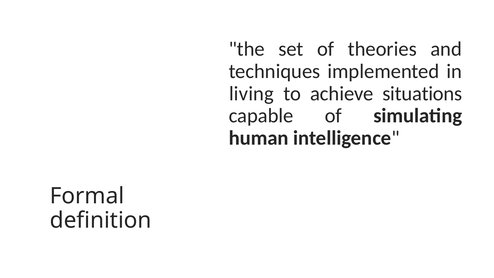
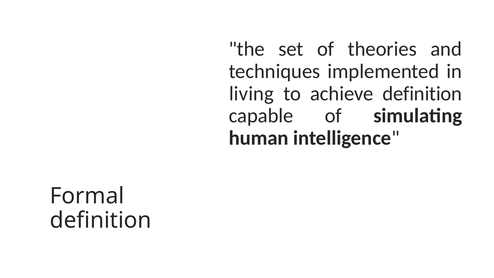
achieve situations: situations -> definition (422, 94)
